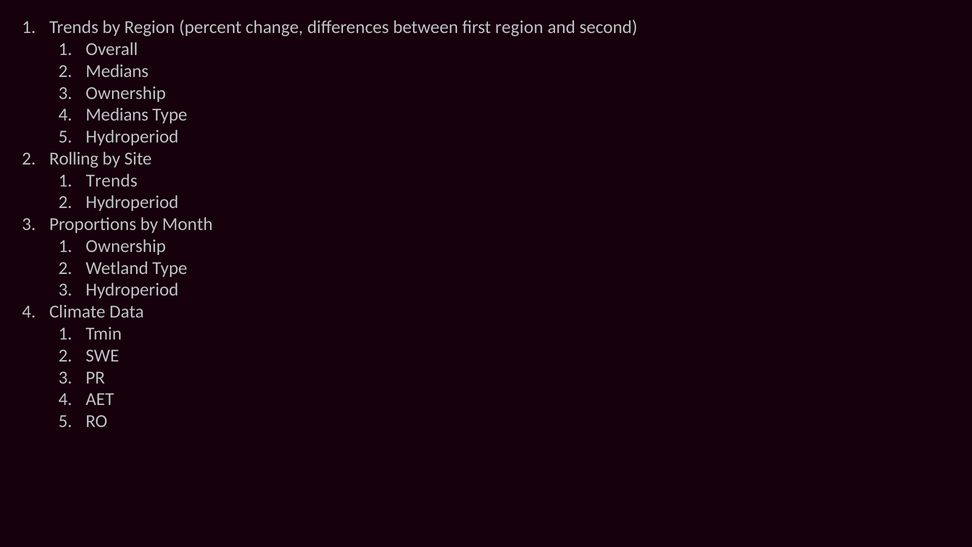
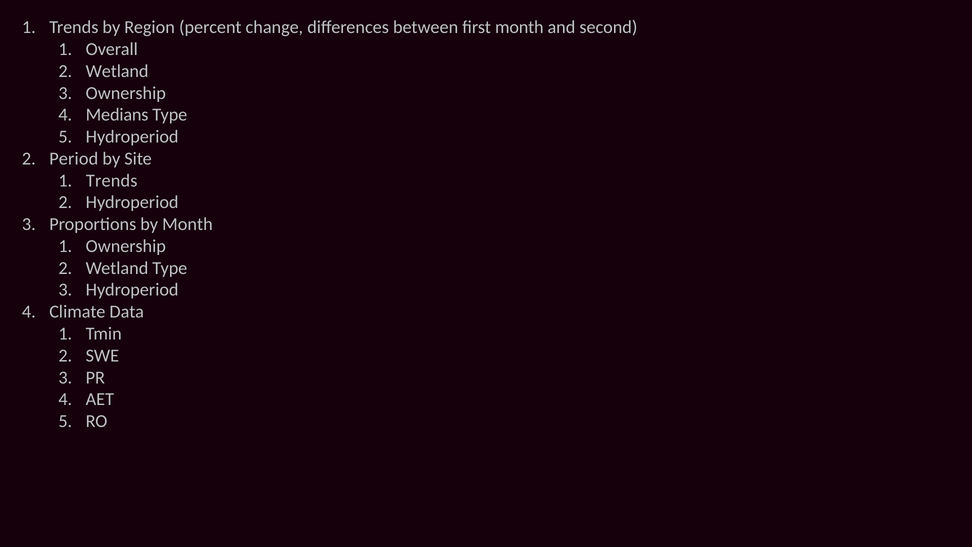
first region: region -> month (519, 27)
Medians: Medians -> Wetland (117, 71)
Rolling: Rolling -> Period (74, 159)
